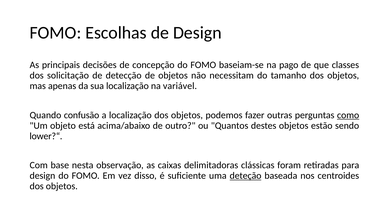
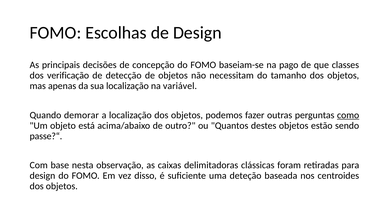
solicitação: solicitação -> verificação (68, 75)
confusão: confusão -> demorar (81, 115)
lower?“: lower?“ -> passe?“ (46, 136)
deteção underline: present -> none (246, 176)
